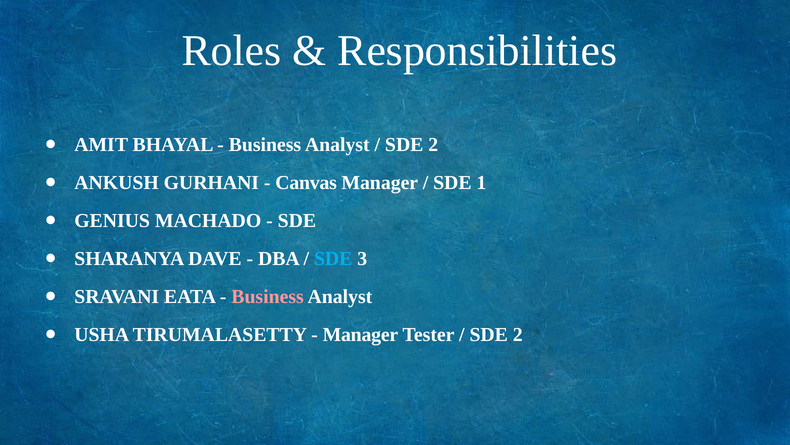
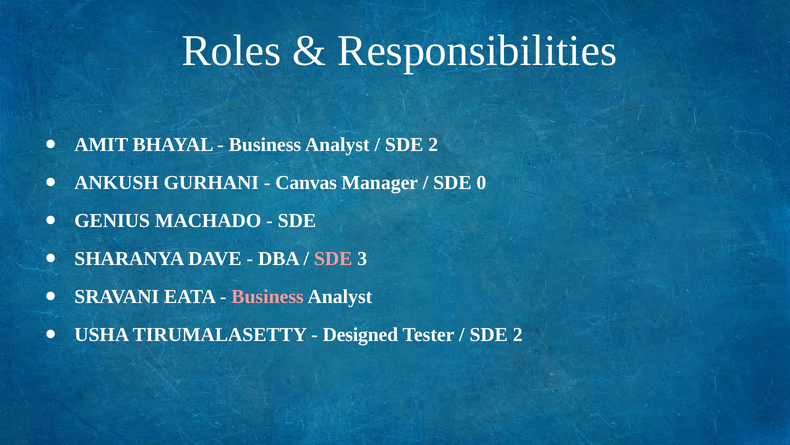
1: 1 -> 0 (481, 182)
SDE colour: light blue -> pink (333, 258)
Manager: Manager -> Designed (360, 334)
